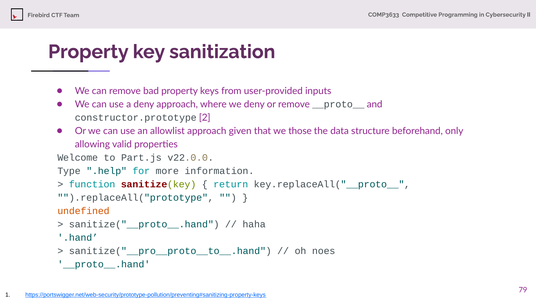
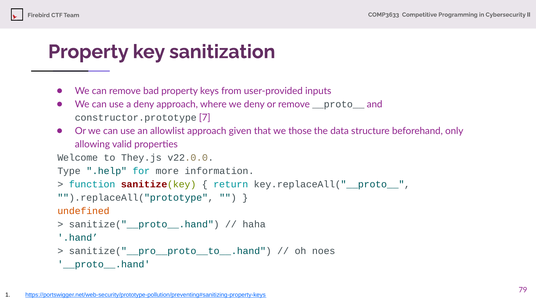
2: 2 -> 7 (205, 118)
Part.js: Part.js -> They.js (141, 158)
